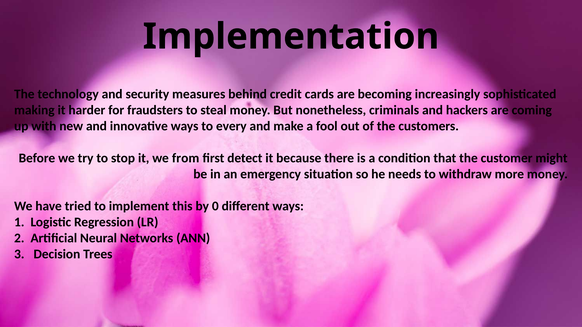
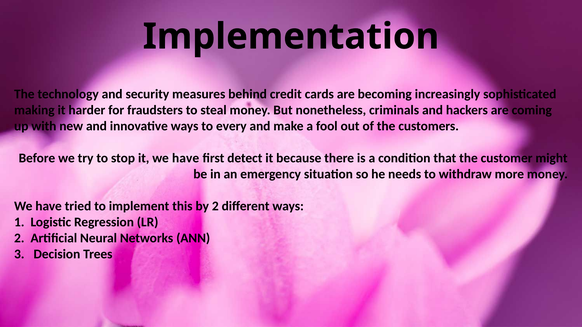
it we from: from -> have (186, 158)
by 0: 0 -> 2 (215, 206)
